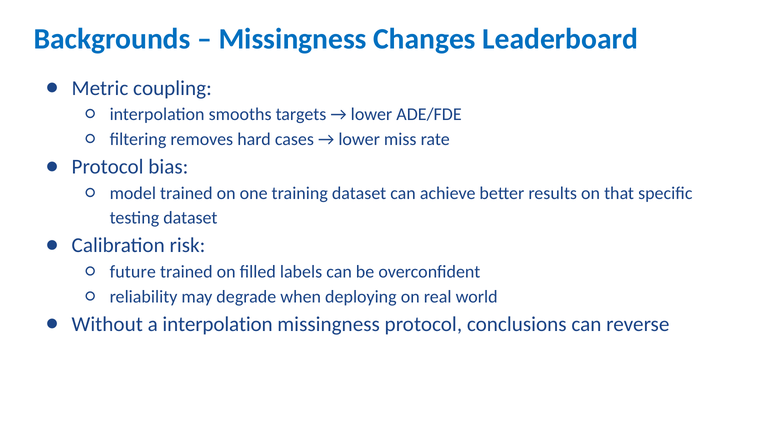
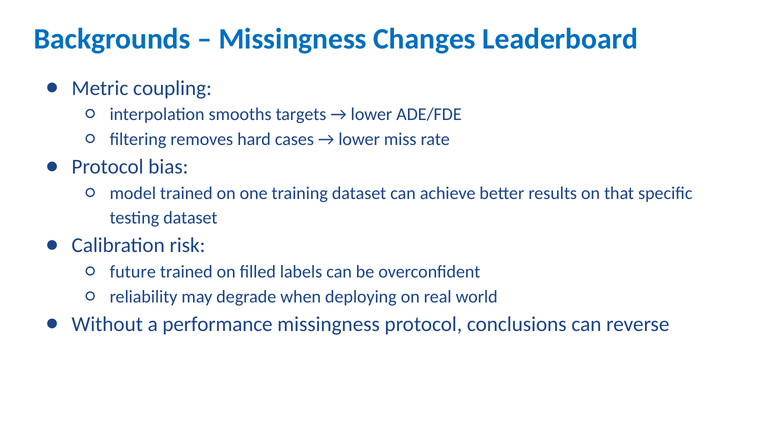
a interpolation: interpolation -> performance (218, 324)
